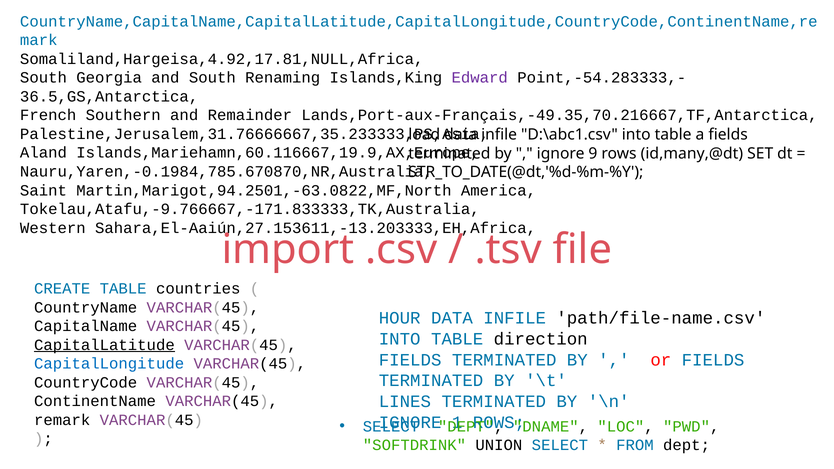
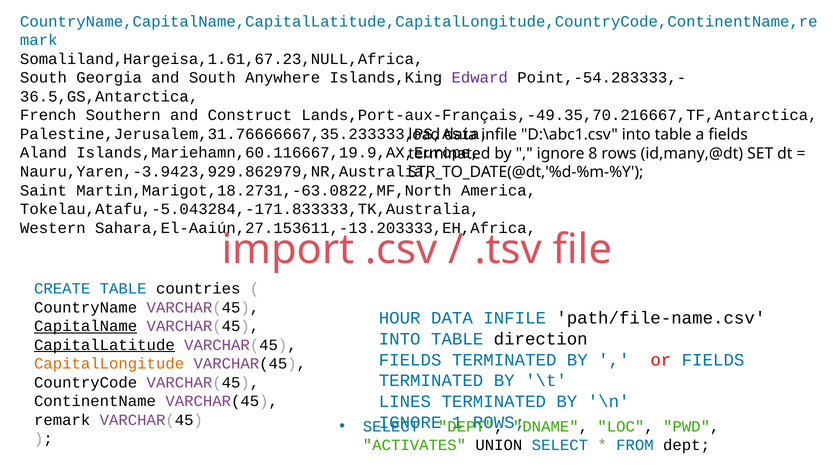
Somaliland,Hargeisa,4.92,17.81,NULL,Africa: Somaliland,Hargeisa,4.92,17.81,NULL,Africa -> Somaliland,Hargeisa,1.61,67.23,NULL,Africa (222, 59)
Renaming: Renaming -> Anywhere (283, 78)
Remainder: Remainder -> Construct (250, 115)
9: 9 -> 8 (593, 154)
Nauru,Yaren,-0.1984,785.670870,NR,Australia: Nauru,Yaren,-0.1984,785.670870,NR,Australia -> Nauru,Yaren,-3.9423,929.862979,NR,Australia (226, 172)
Martin,Marigot,94.2501,-63.0822,MF,North: Martin,Marigot,94.2501,-63.0822,MF,North -> Martin,Marigot,18.2731,-63.0822,MF,North (264, 190)
Tokelau,Atafu,-9.766667,-171.833333,TK,Australia: Tokelau,Atafu,-9.766667,-171.833333,TK,Australia -> Tokelau,Atafu,-5.043284,-171.833333,TK,Australia (250, 209)
CapitalName underline: none -> present (86, 326)
CapitalLongitude colour: blue -> orange (109, 364)
SOFTDRINK: SOFTDRINK -> ACTIVATES (414, 445)
